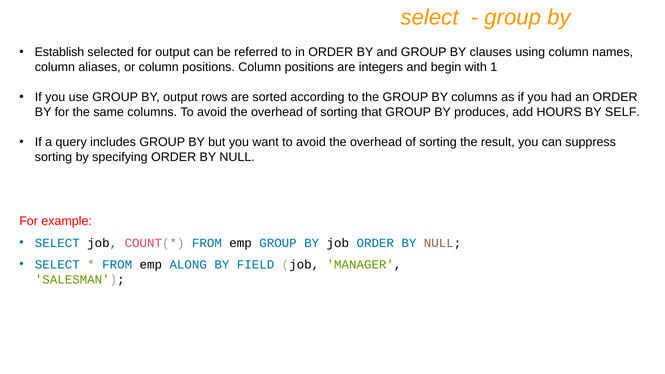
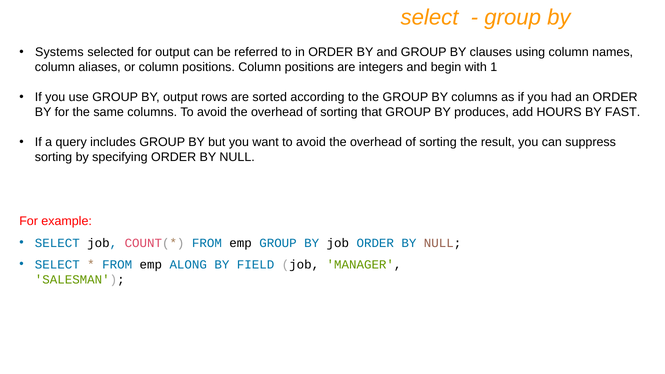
Establish: Establish -> Systems (59, 52)
SELF: SELF -> FAST (623, 112)
